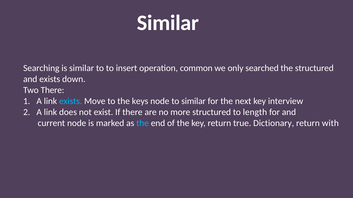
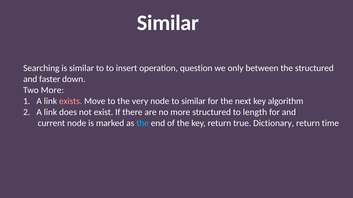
common: common -> question (196, 68)
searched: searched -> between (262, 68)
and exists: exists -> faster (50, 79)
Two There: There -> More (52, 90)
exists colour: light blue -> pink (71, 101)
keys: keys -> very (140, 101)
interview: interview -> algorithm (286, 101)
with: with -> time (330, 123)
